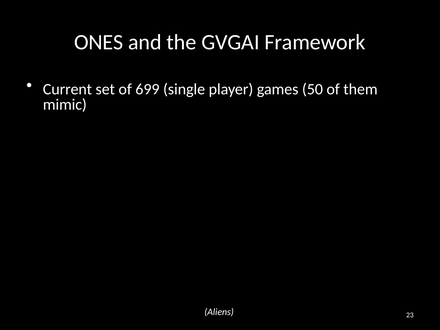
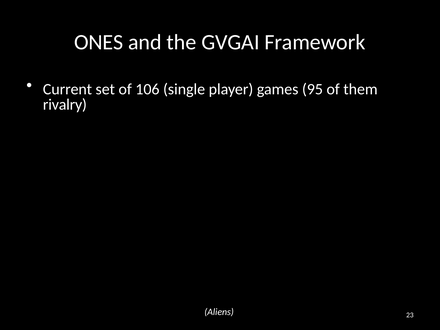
699: 699 -> 106 (147, 89)
50: 50 -> 95 (312, 89)
mimic: mimic -> rivalry (65, 104)
